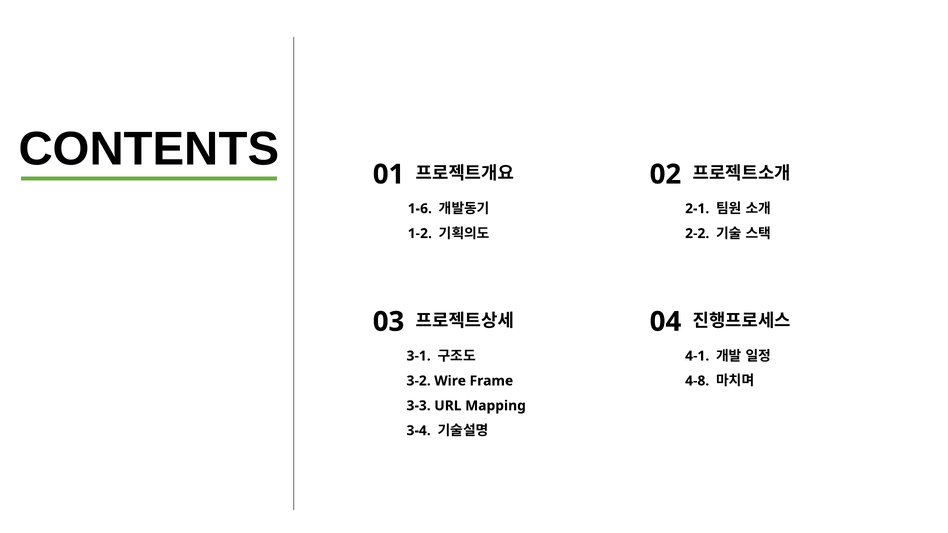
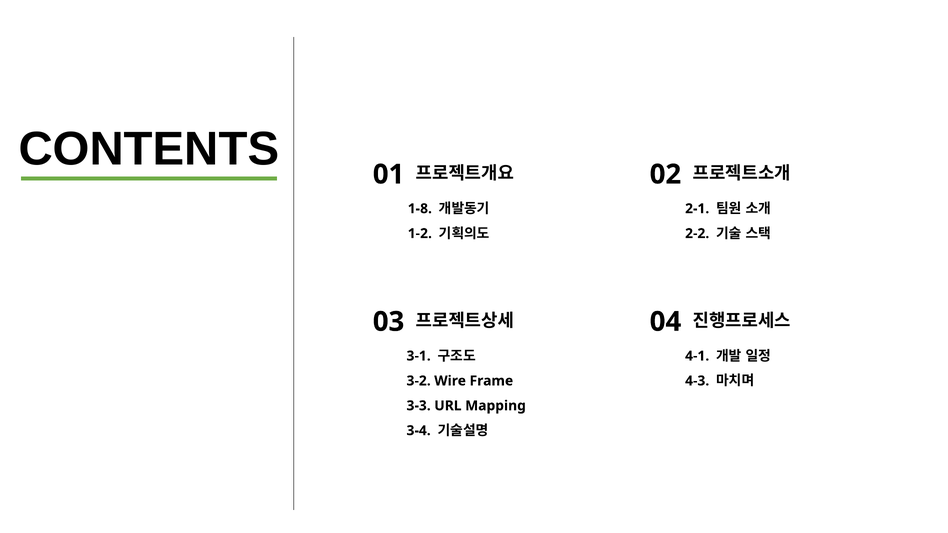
1-6: 1-6 -> 1-8 (420, 209)
4-8: 4-8 -> 4-3 (697, 381)
